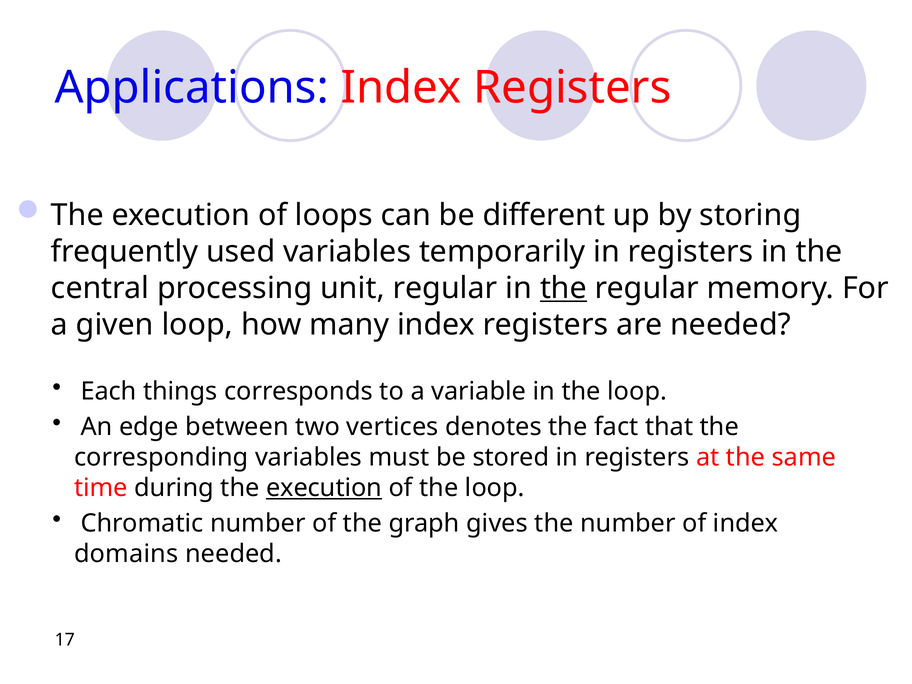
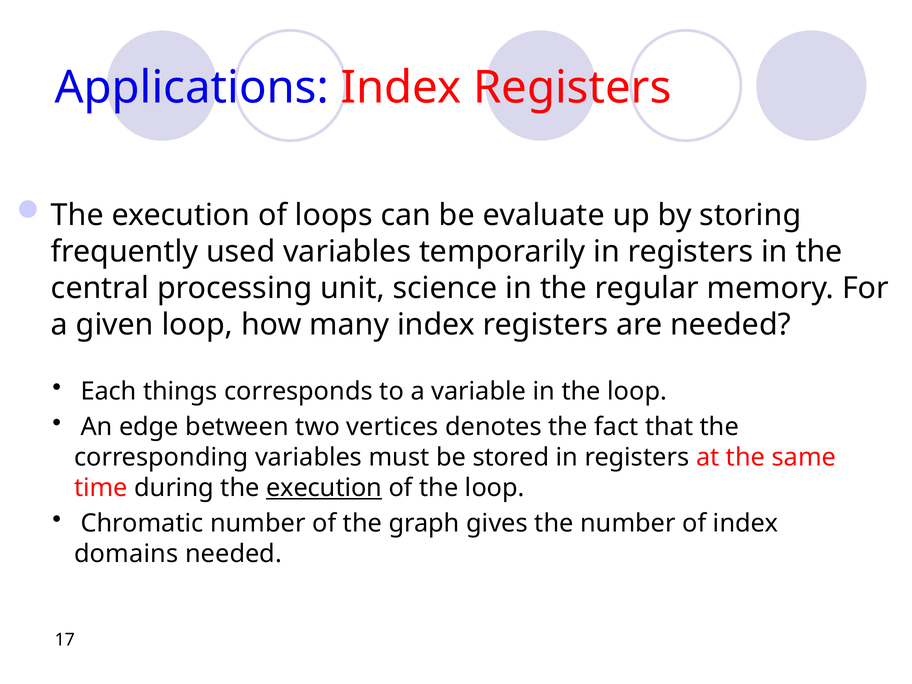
different: different -> evaluate (544, 215)
unit regular: regular -> science (445, 288)
the underline: present -> none (563, 288)
